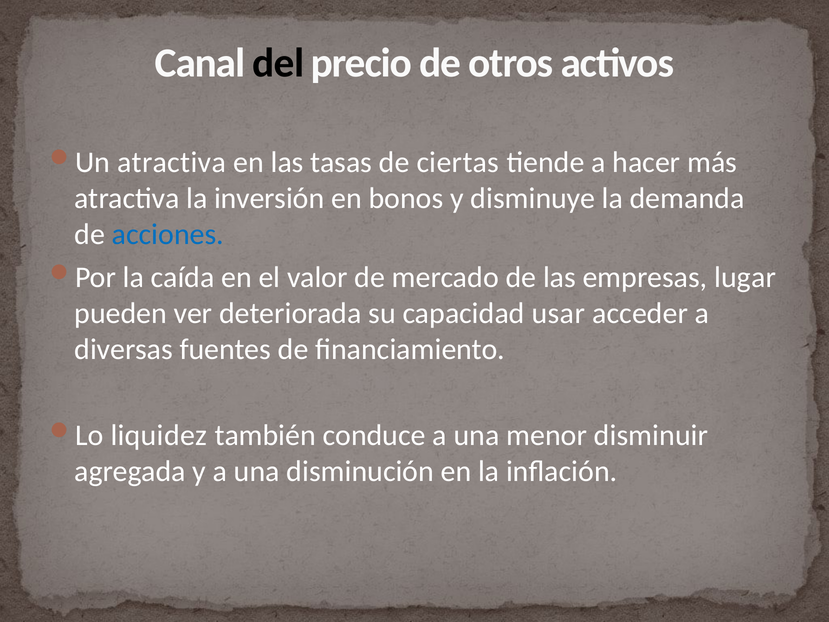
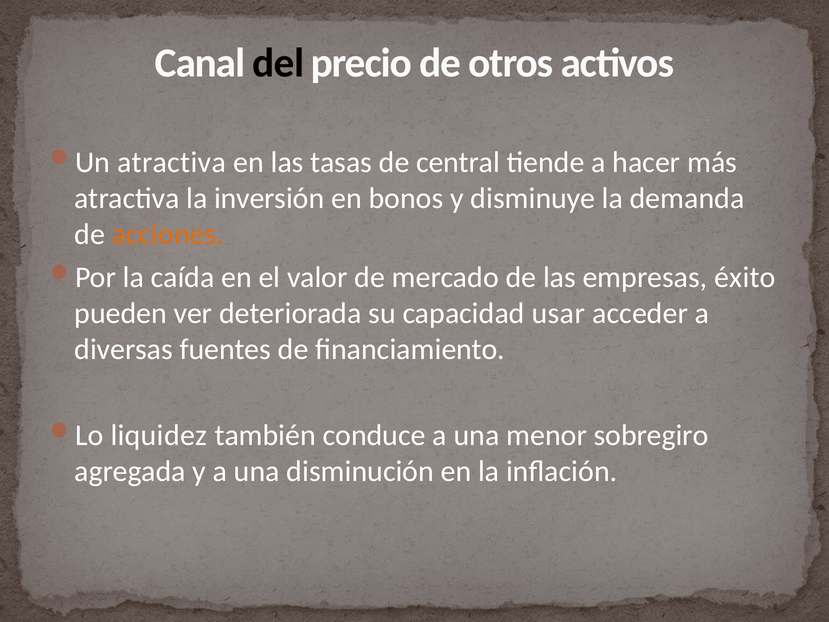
ciertas: ciertas -> central (458, 162)
acciones colour: blue -> orange (168, 234)
lugar: lugar -> éxito (745, 277)
disminuir: disminuir -> sobregiro (651, 435)
